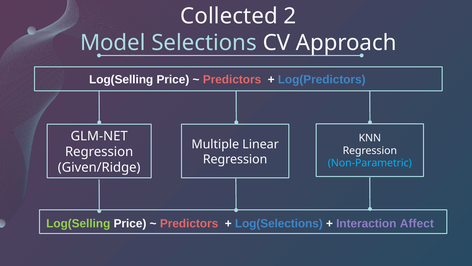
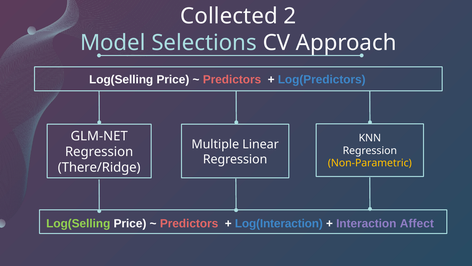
Non-Parametric colour: light blue -> yellow (370, 163)
Given/Ridge: Given/Ridge -> There/Ridge (99, 167)
Log(Selections: Log(Selections -> Log(Interaction (279, 223)
